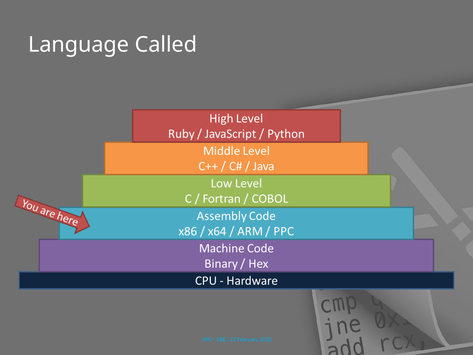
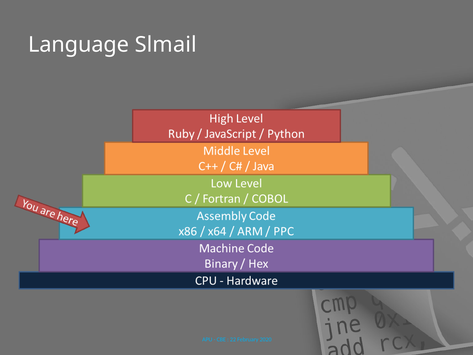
Called: Called -> Slmail (166, 45)
